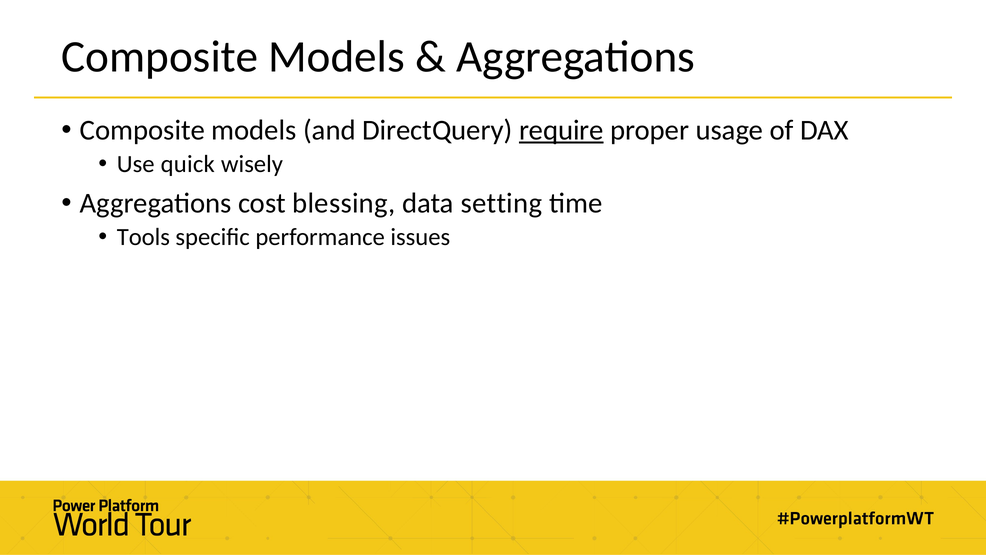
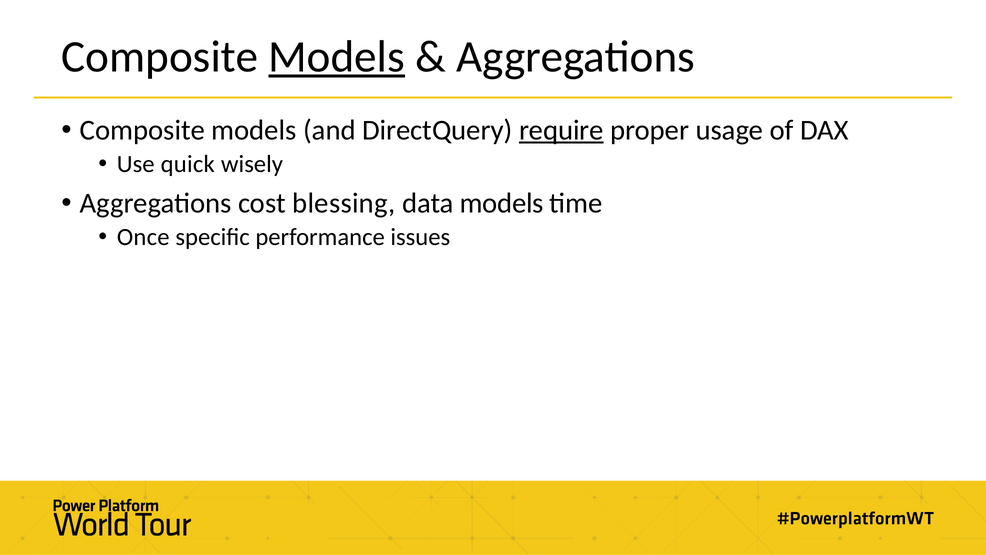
Models underline: none -> present (337, 57)
data setting: setting -> models (502, 203)
Tools: Tools -> Once (143, 237)
